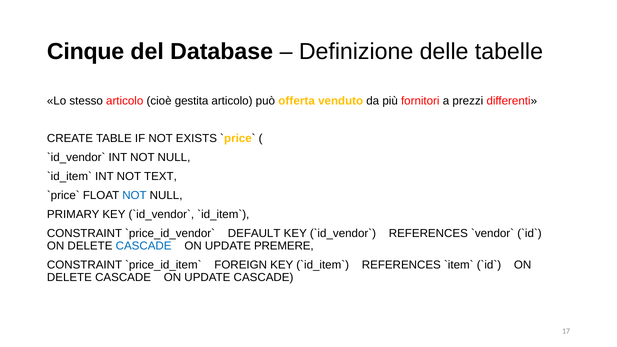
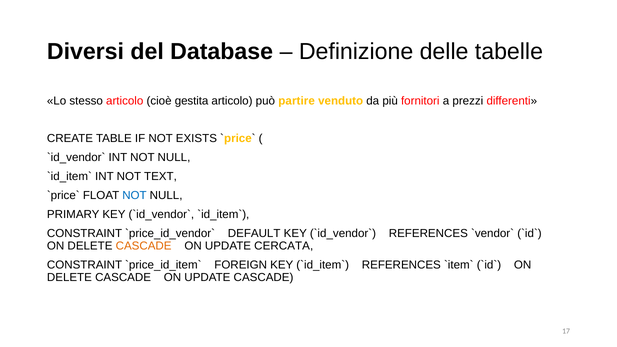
Cinque: Cinque -> Diversi (85, 52)
offerta: offerta -> partire (297, 101)
CASCADE colour: blue -> orange (144, 246)
PREMERE: PREMERE -> CERCATA (284, 246)
